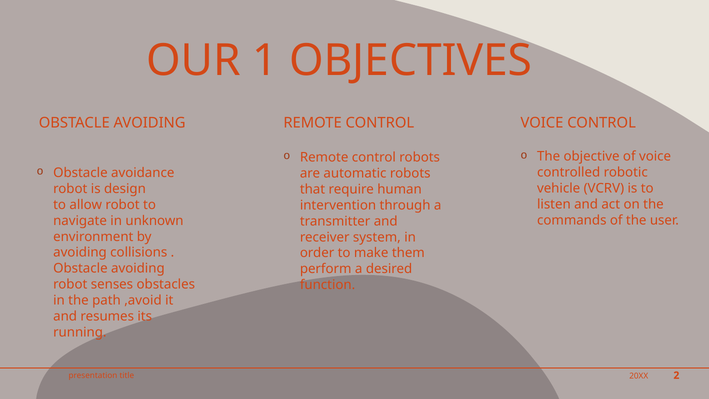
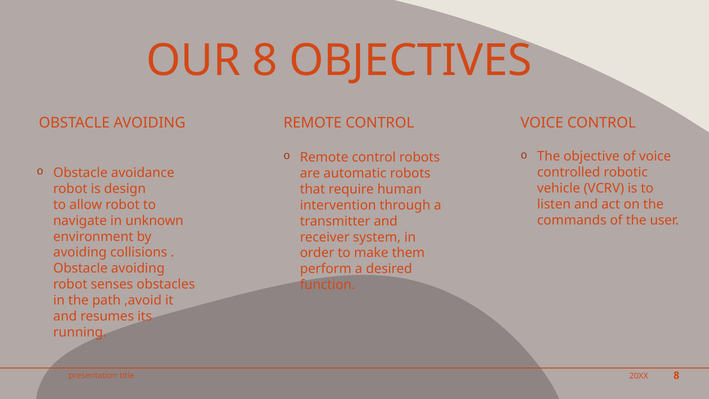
OUR 1: 1 -> 8 (265, 60)
title 2: 2 -> 8 (676, 375)
